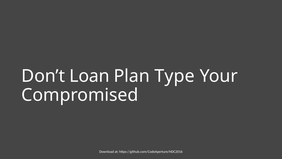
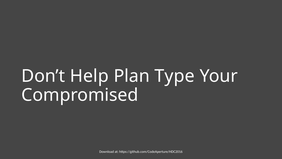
Loan: Loan -> Help (89, 76)
